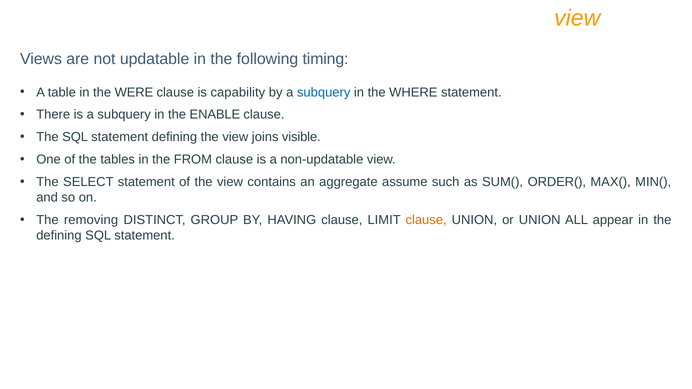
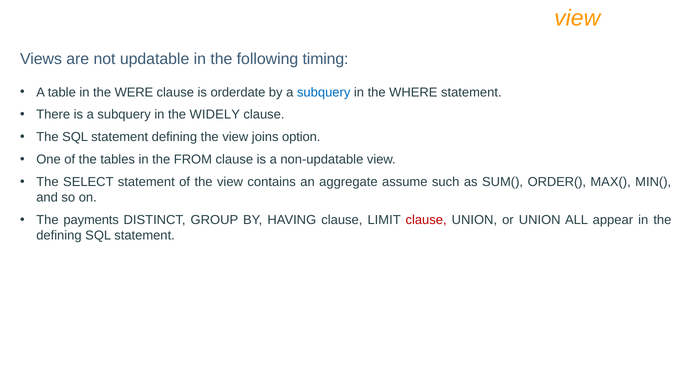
capability: capability -> orderdate (238, 92)
ENABLE: ENABLE -> WIDELY (215, 115)
visible: visible -> option (301, 137)
removing: removing -> payments (91, 220)
clause colour: orange -> red (426, 220)
